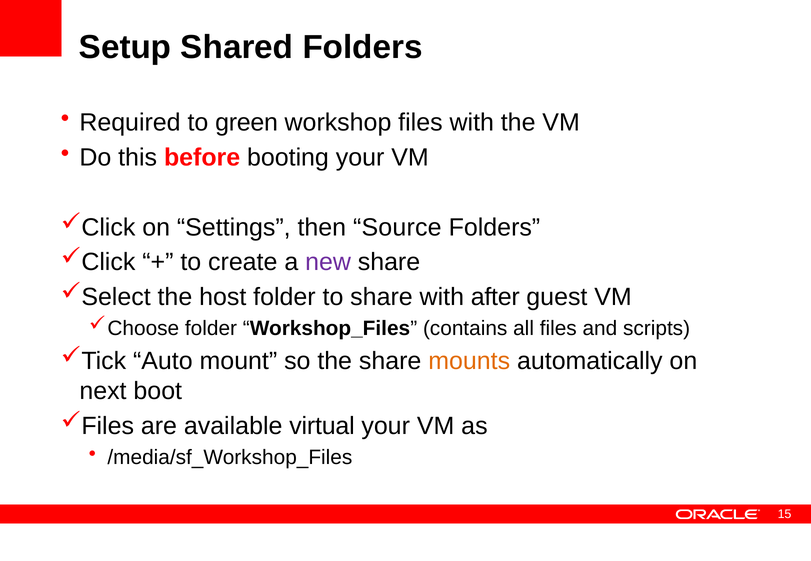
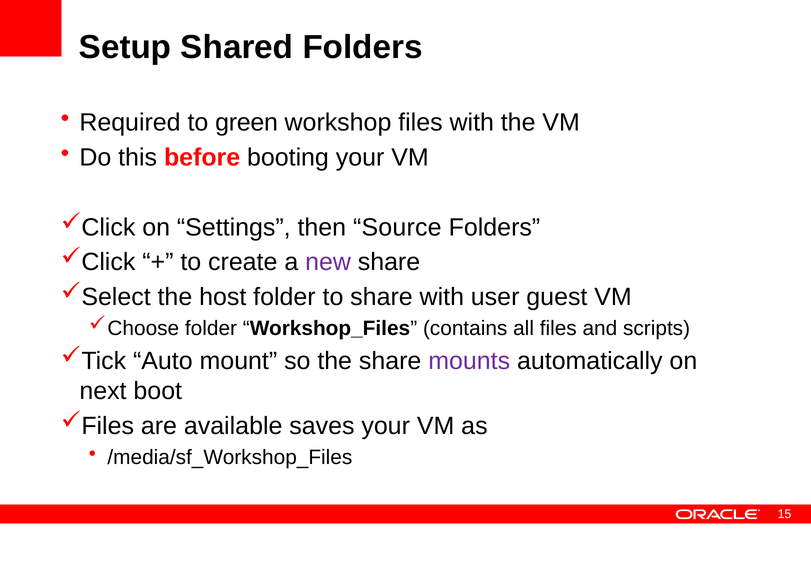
after: after -> user (495, 297)
mounts colour: orange -> purple (469, 361)
virtual: virtual -> saves (322, 426)
